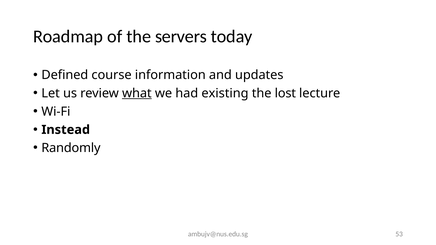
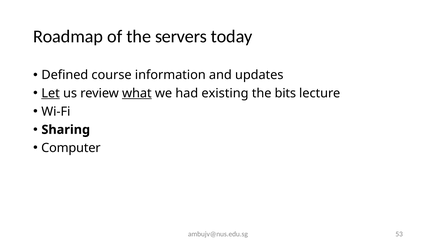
Let underline: none -> present (51, 93)
lost: lost -> bits (285, 93)
Instead: Instead -> Sharing (66, 130)
Randomly: Randomly -> Computer (71, 148)
